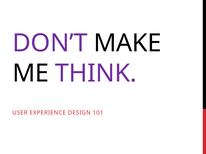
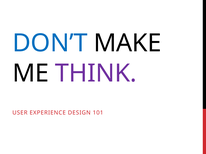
DON’T colour: purple -> blue (50, 43)
